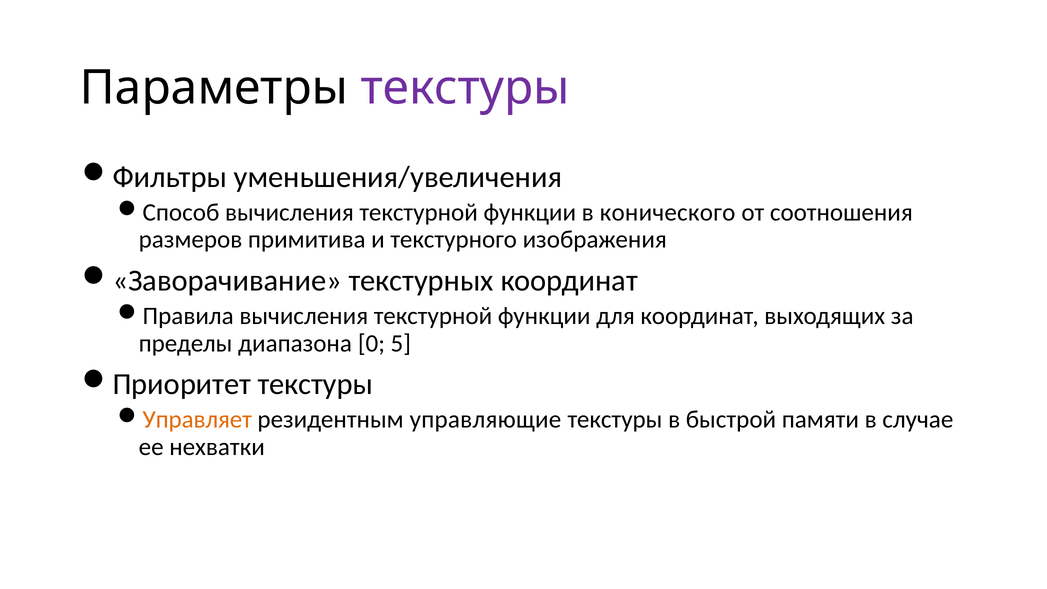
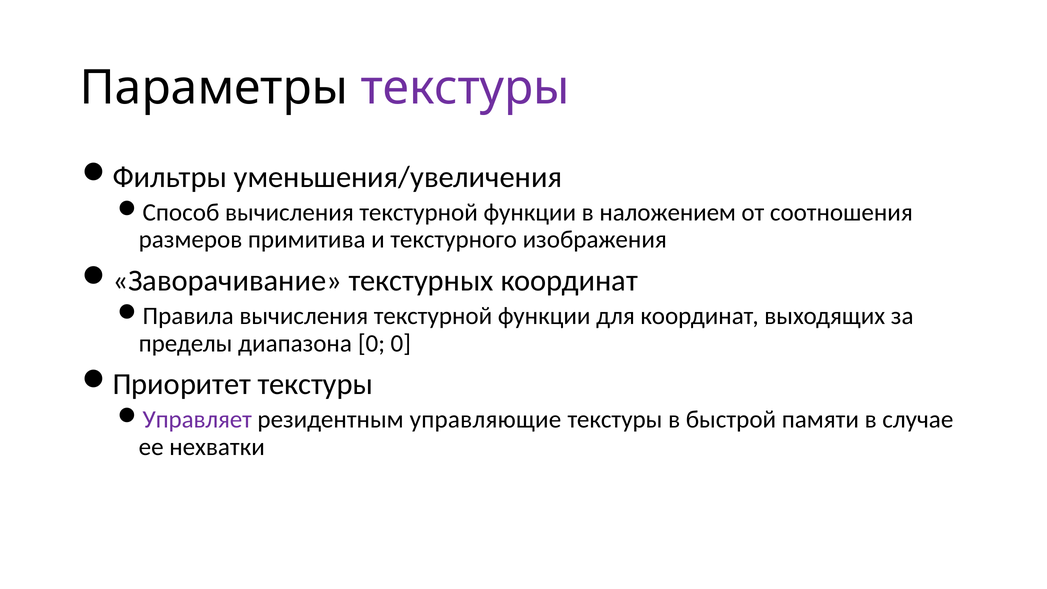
конического: конического -> наложением (668, 213)
0 5: 5 -> 0 (401, 343)
Управляет colour: orange -> purple (197, 420)
